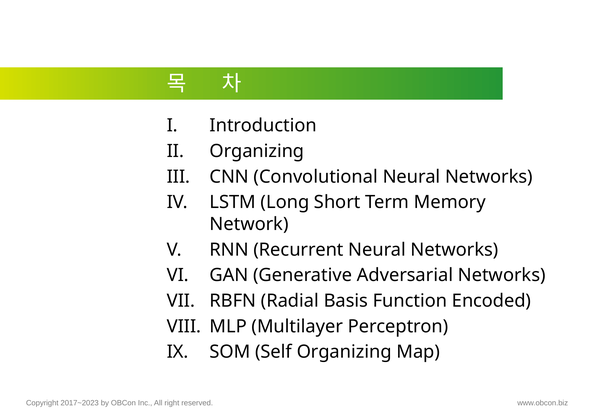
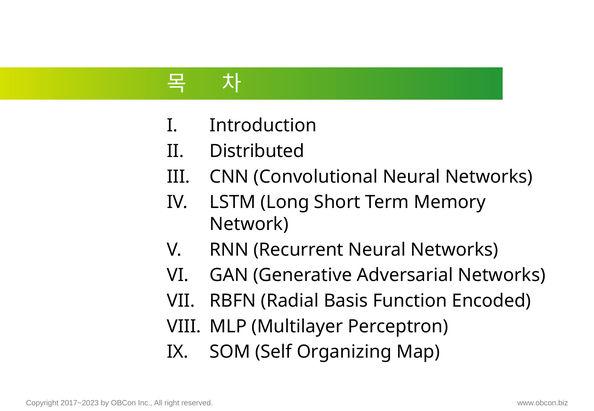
Organizing: Organizing -> Distributed (257, 151)
